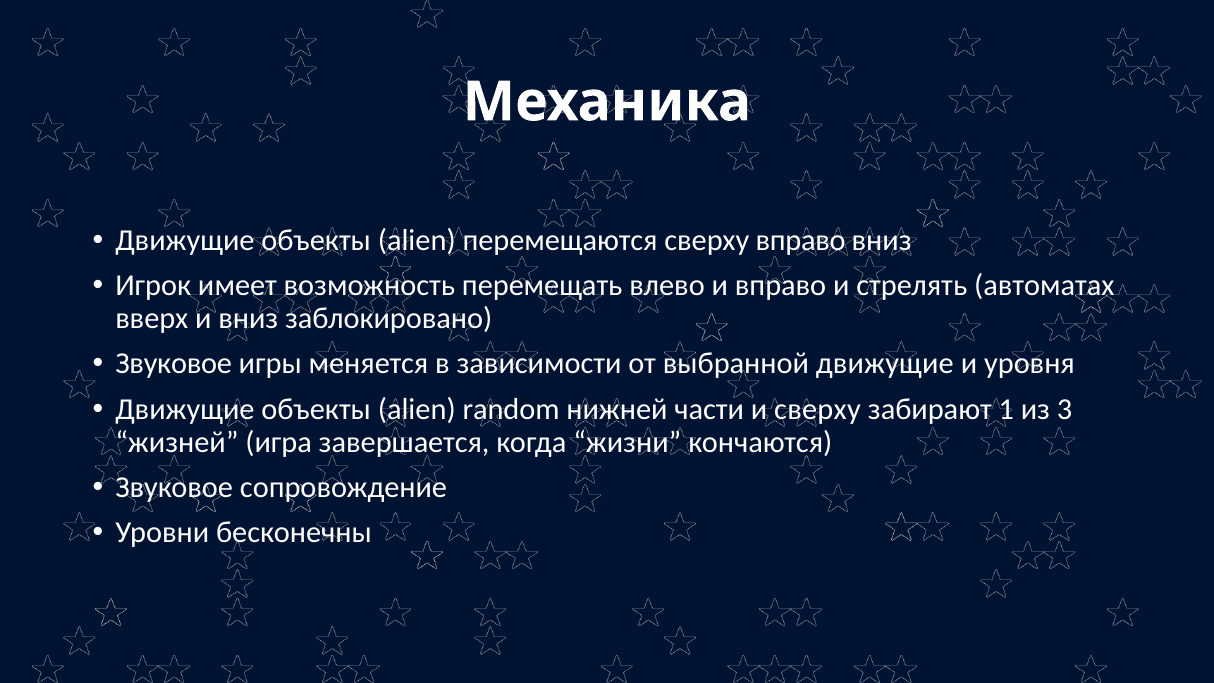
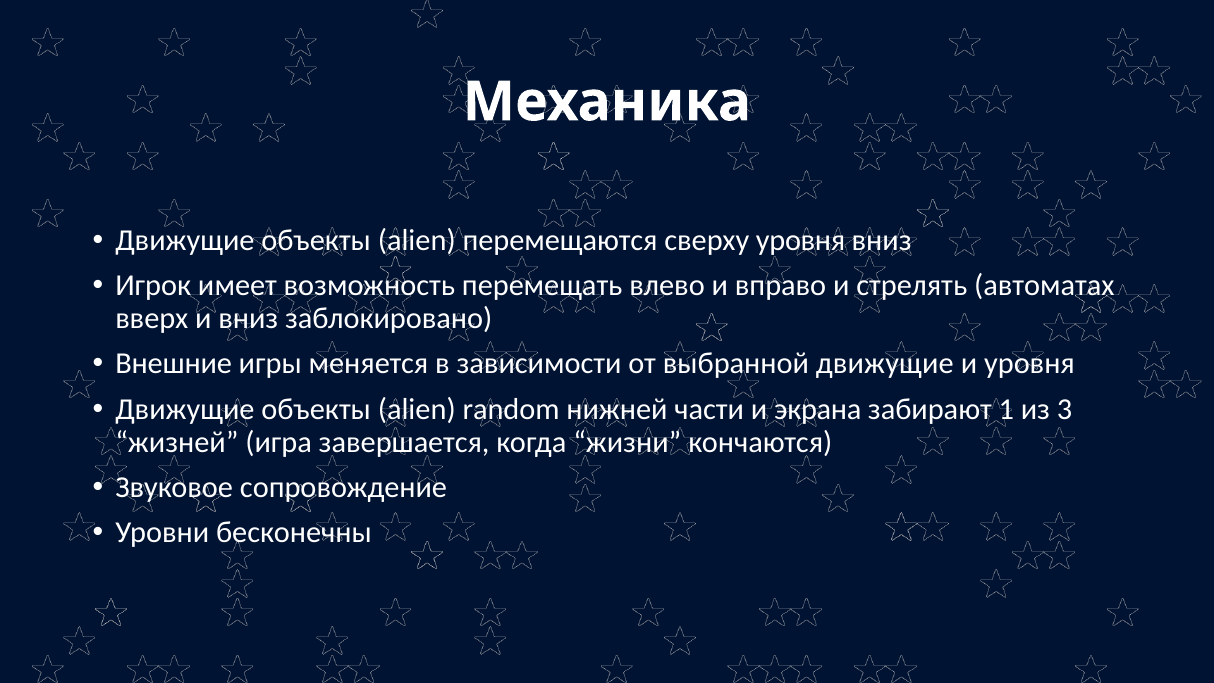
сверху вправо: вправо -> уровня (801, 240)
Звуковое: Звуковое -> Внешние (174, 364)
и сверху: сверху -> экрана (818, 409)
